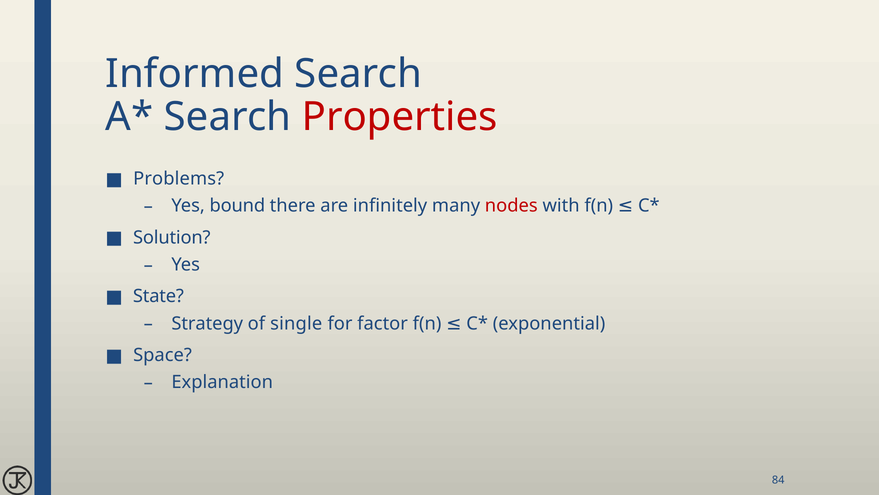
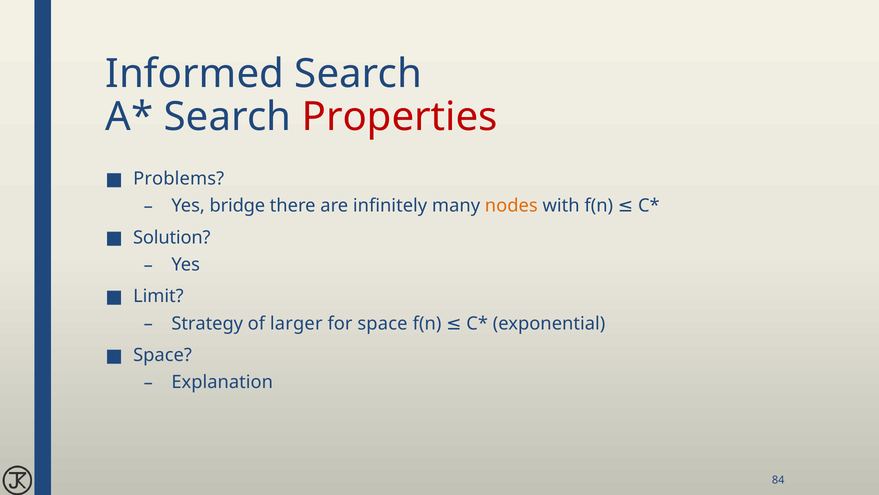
bound: bound -> bridge (237, 206)
nodes colour: red -> orange (511, 206)
State: State -> Limit (158, 296)
single: single -> larger (296, 323)
for factor: factor -> space (382, 323)
